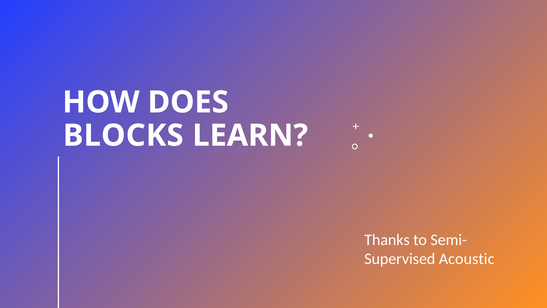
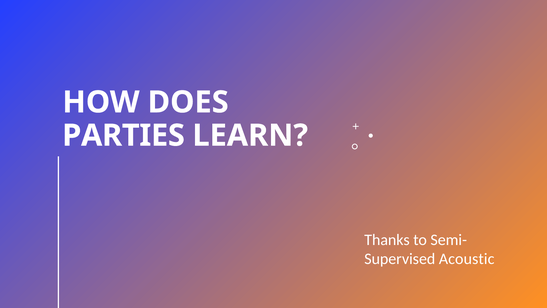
BLOCKS: BLOCKS -> PARTIES (124, 135)
